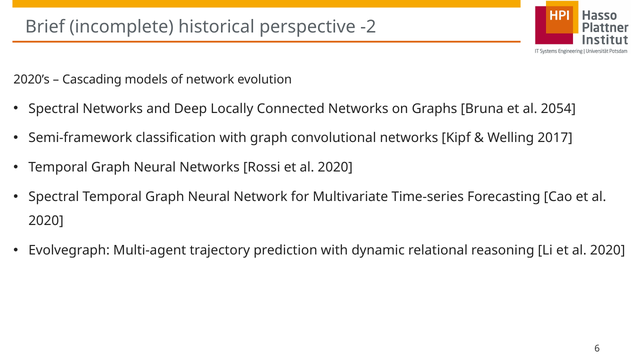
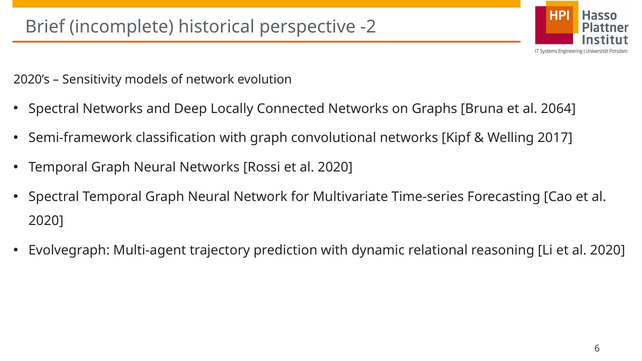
Cascading: Cascading -> Sensitivity (92, 80)
2054: 2054 -> 2064 (558, 109)
